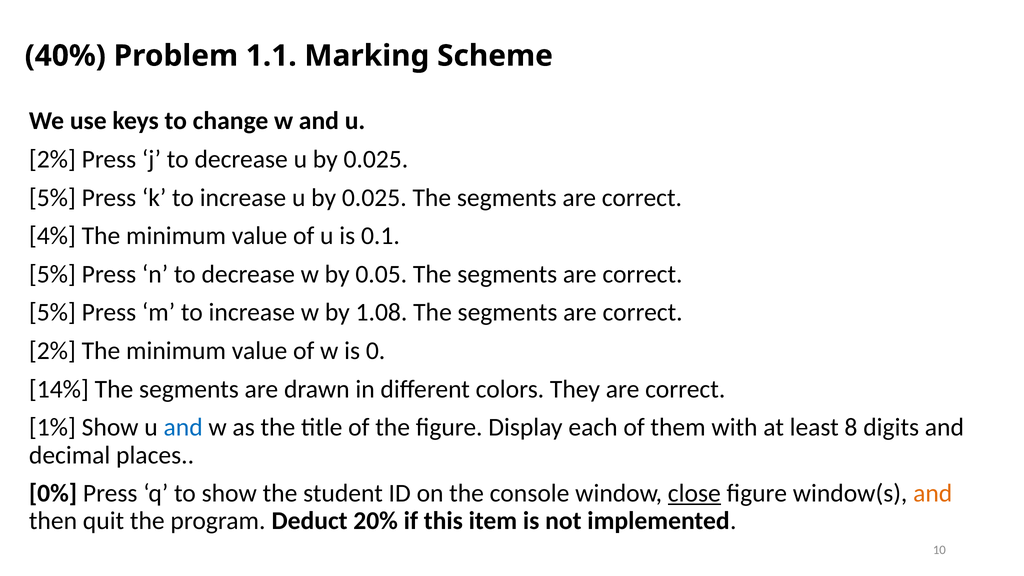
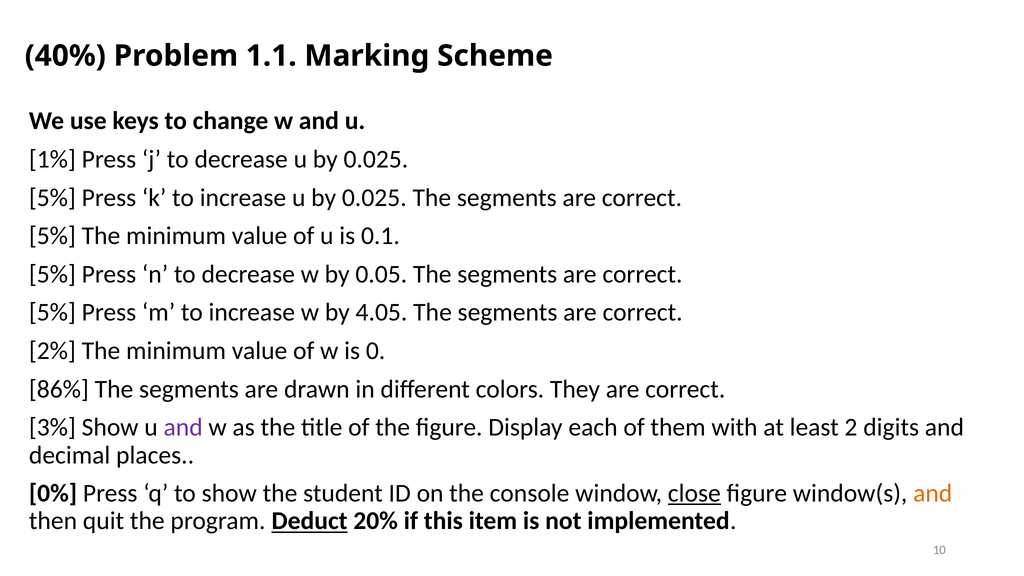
2%: 2% -> 1% (52, 159)
4%: 4% -> 5% (52, 236)
1.08: 1.08 -> 4.05 (381, 313)
14%: 14% -> 86% (59, 389)
1%: 1% -> 3% (52, 427)
and colour: blue -> purple (183, 427)
8: 8 -> 2 (851, 427)
Deduct underline: none -> present (310, 521)
